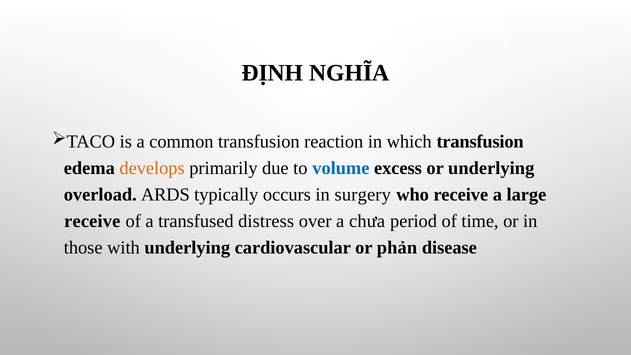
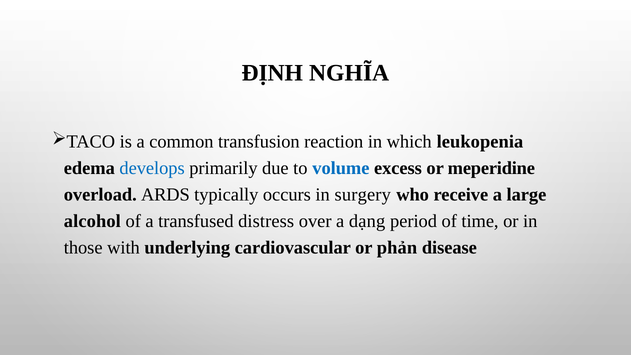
which transfusion: transfusion -> leukopenia (480, 142)
develops colour: orange -> blue (152, 168)
or underlying: underlying -> meperidine (491, 168)
receive: receive -> alcohol (92, 221)
chưa: chưa -> dạng (367, 221)
